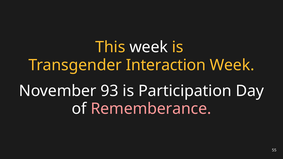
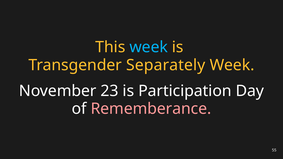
week colour: white -> light blue (149, 47)
Interaction: Interaction -> Separately (166, 65)
93: 93 -> 23 (110, 91)
